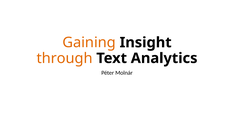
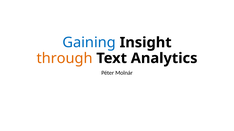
Gaining colour: orange -> blue (89, 43)
